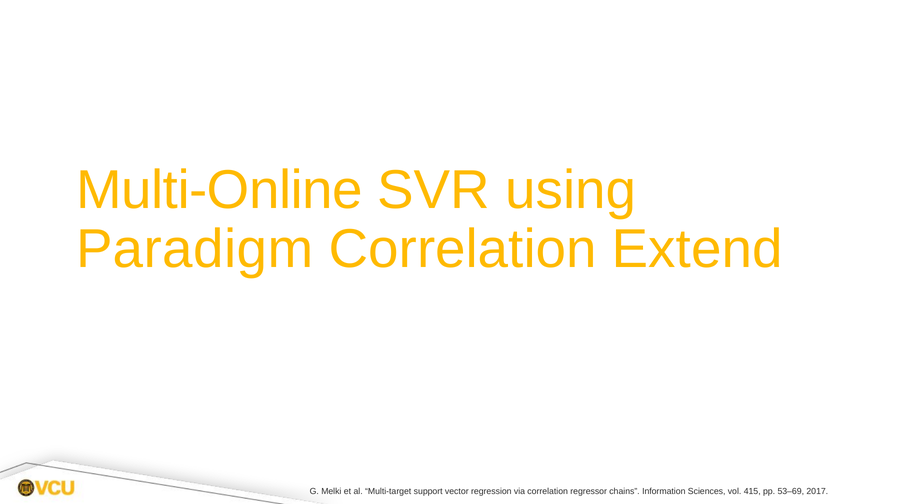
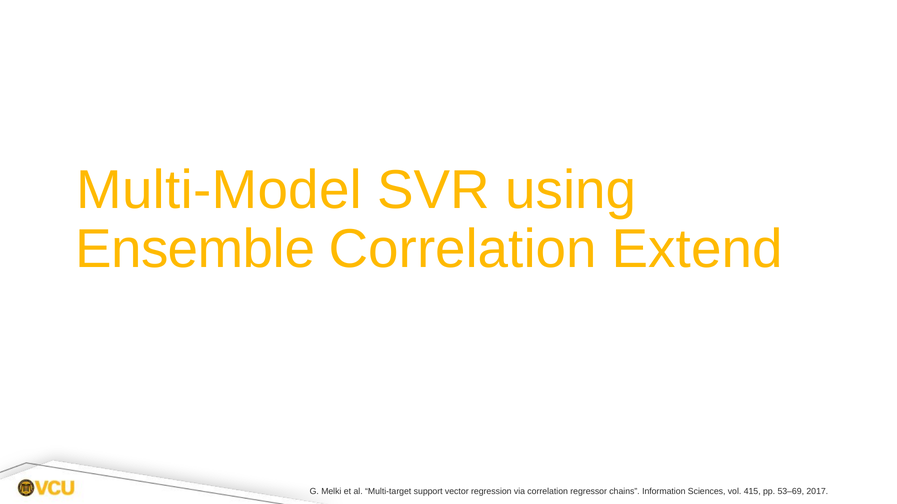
Multi-Online: Multi-Online -> Multi-Model (219, 190)
Paradigm: Paradigm -> Ensemble (195, 250)
